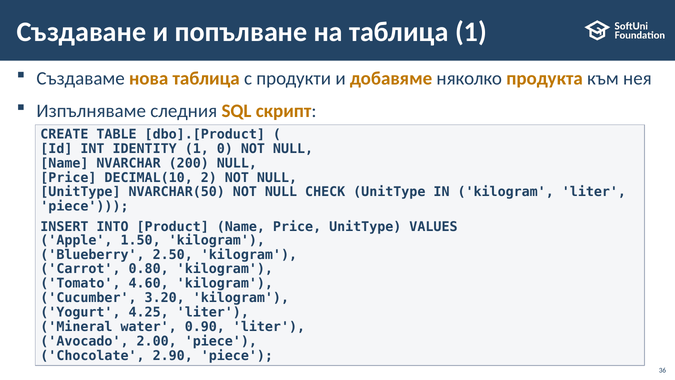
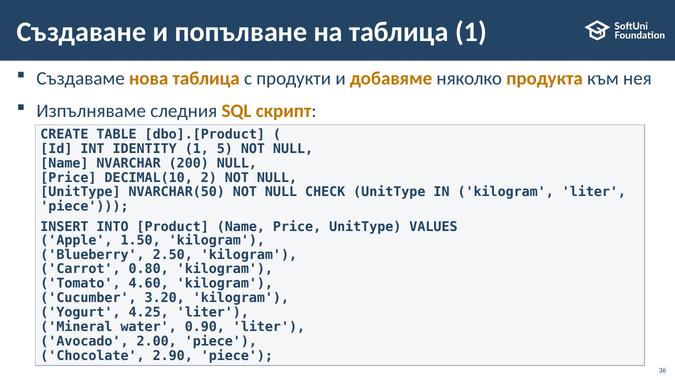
0: 0 -> 5 (225, 149)
